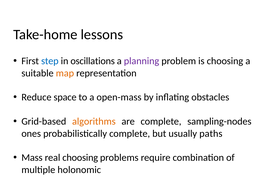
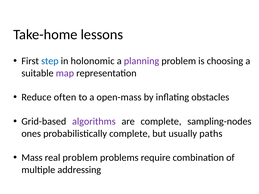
oscillations: oscillations -> holonomic (93, 61)
map colour: orange -> purple (65, 73)
space: space -> often (65, 97)
algorithms colour: orange -> purple (94, 122)
real choosing: choosing -> problem (80, 158)
holonomic: holonomic -> addressing (79, 170)
